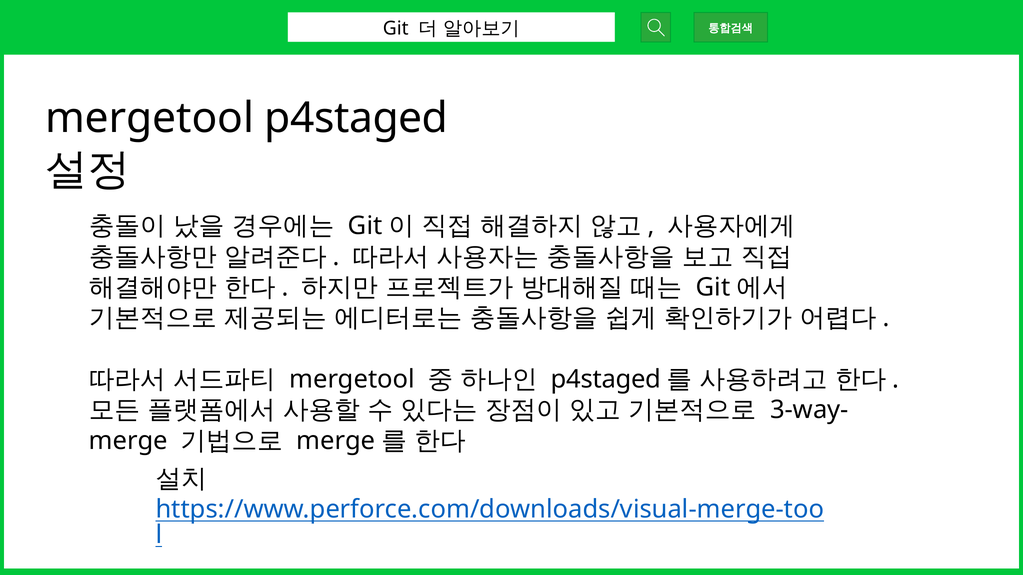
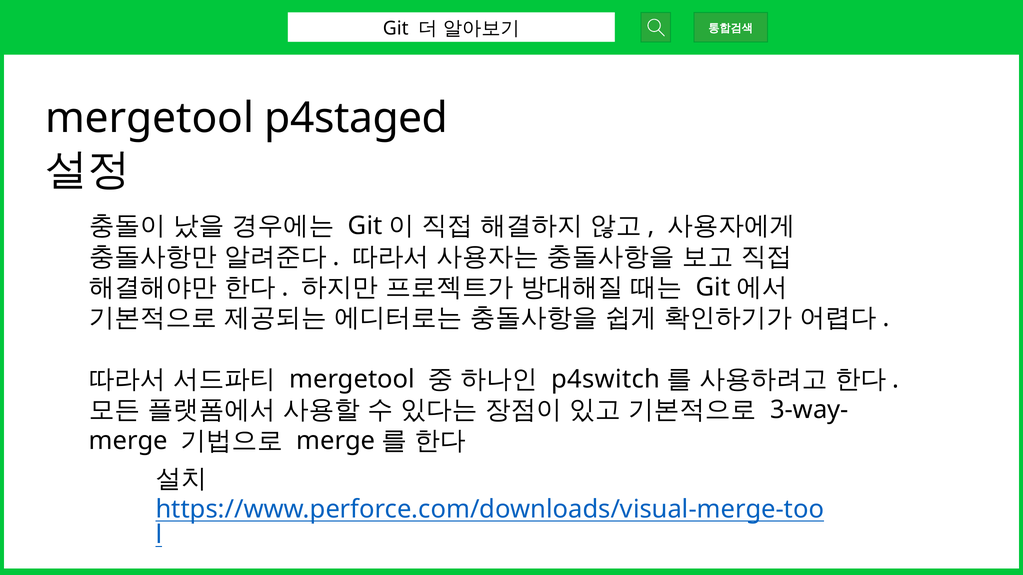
p4staged: p4staged -> p4switch (606, 380)
